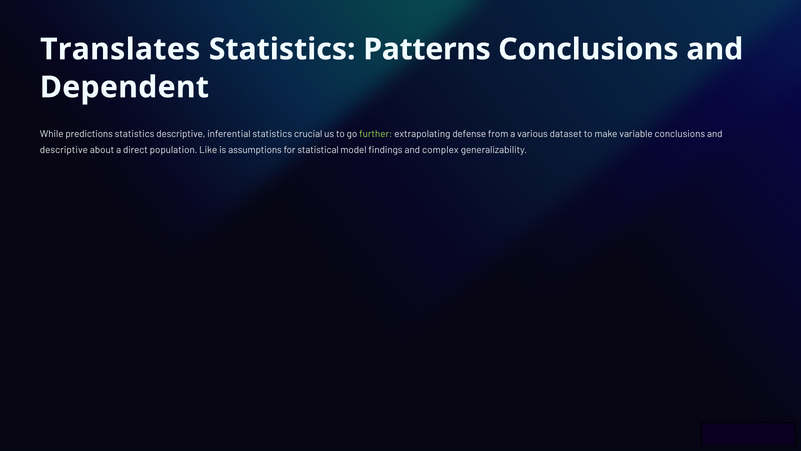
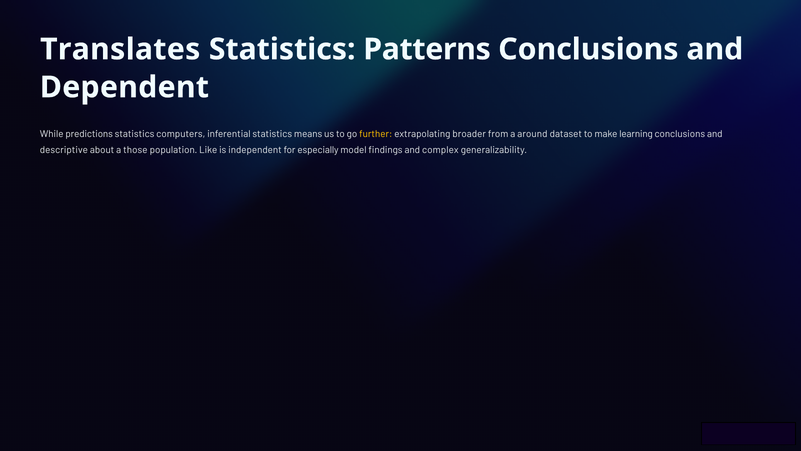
statistics descriptive: descriptive -> computers (181, 134)
crucial: crucial -> means (308, 134)
further colour: light green -> yellow (376, 134)
defense: defense -> broader (469, 134)
various: various -> around (532, 134)
variable: variable -> learning (636, 134)
direct: direct -> those (135, 150)
assumptions: assumptions -> independent (255, 150)
statistical: statistical -> especially (318, 150)
